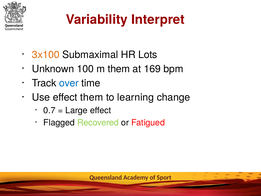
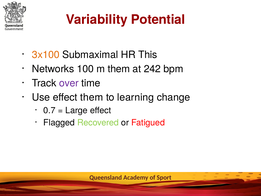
Interpret: Interpret -> Potential (158, 20)
Lots: Lots -> This (148, 55)
Unknown: Unknown -> Networks (53, 69)
169: 169 -> 242 (152, 69)
over colour: blue -> purple (69, 83)
